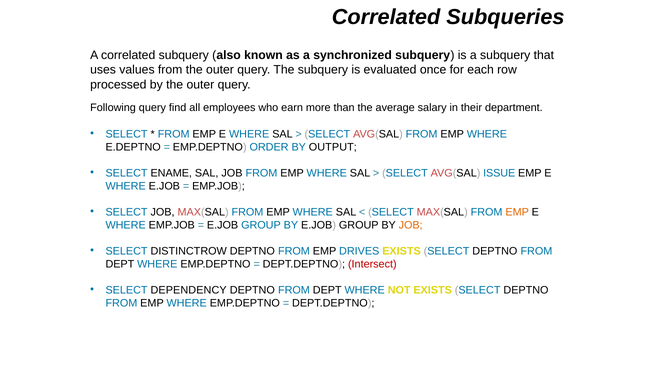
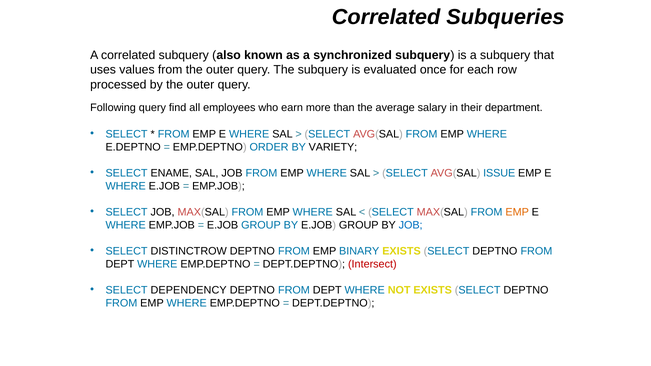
OUTPUT: OUTPUT -> VARIETY (333, 147)
JOB colour: orange -> blue (411, 225)
DRIVES: DRIVES -> BINARY (359, 251)
